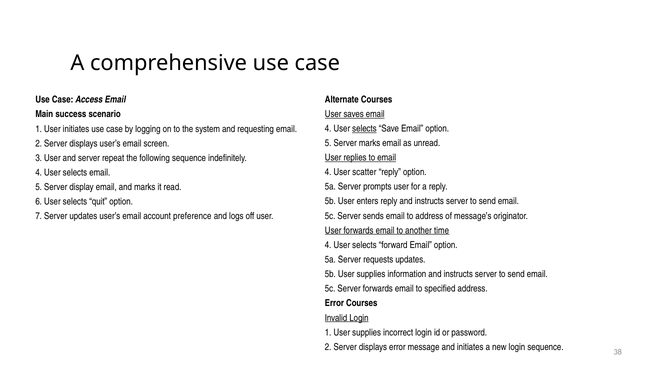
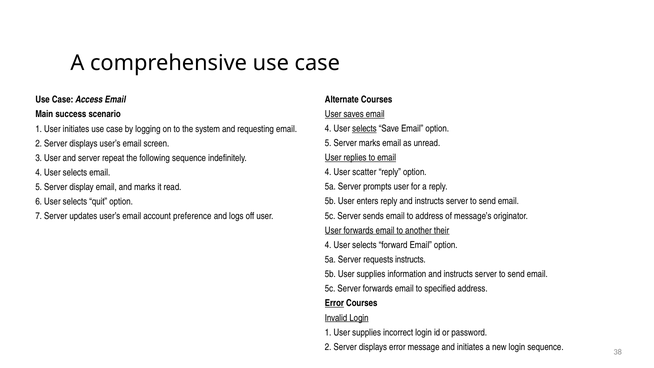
time: time -> their (442, 230)
requests updates: updates -> instructs (410, 259)
Error underline: none -> present (334, 303)
